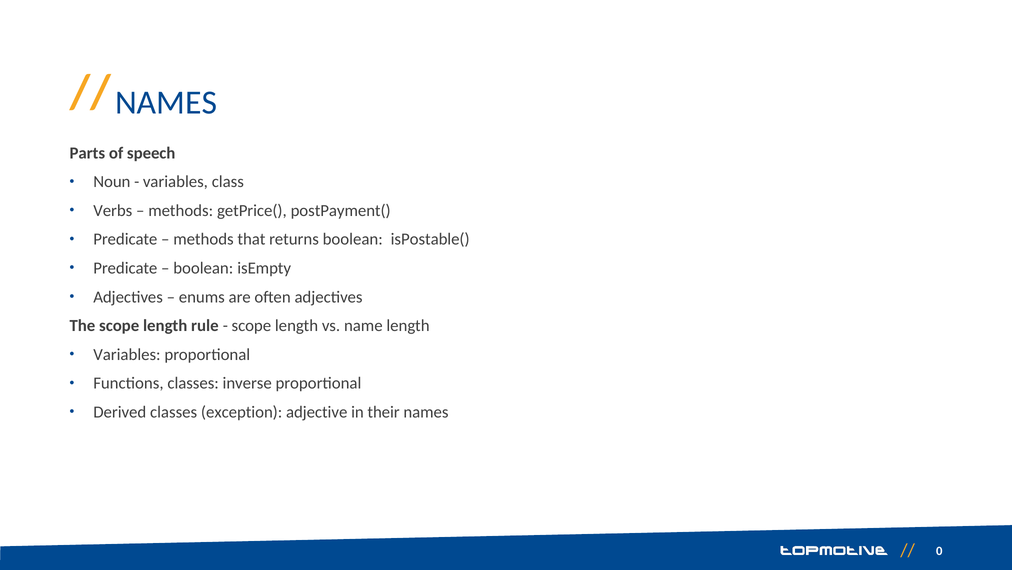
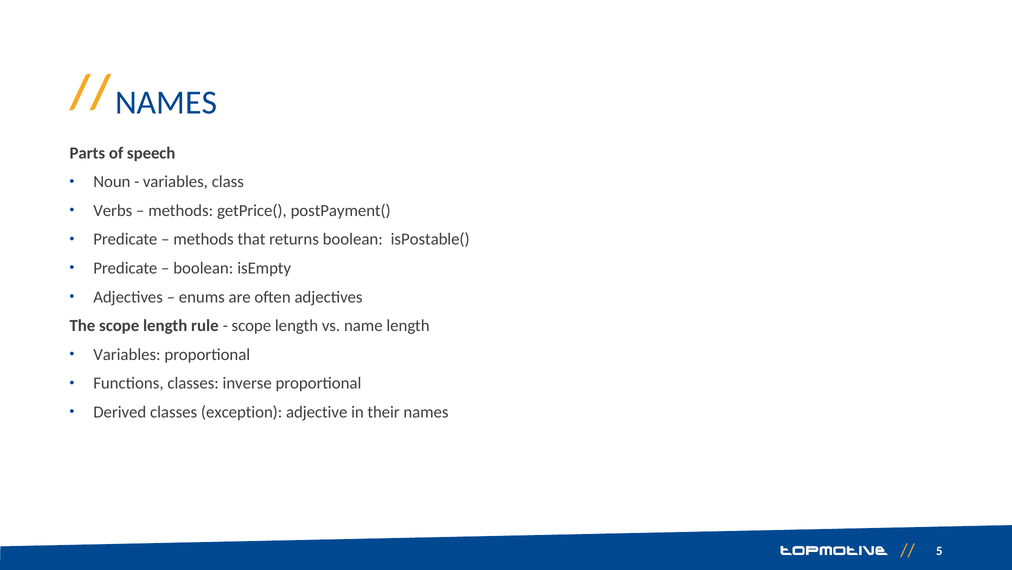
0: 0 -> 5 (939, 550)
